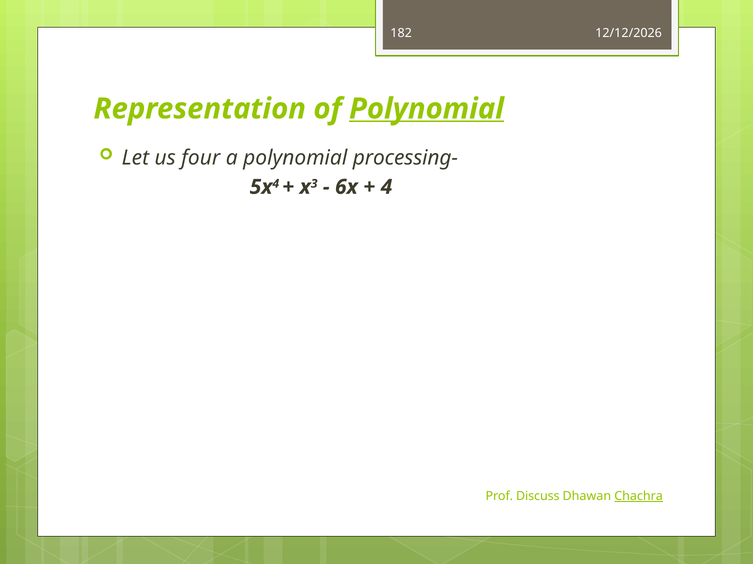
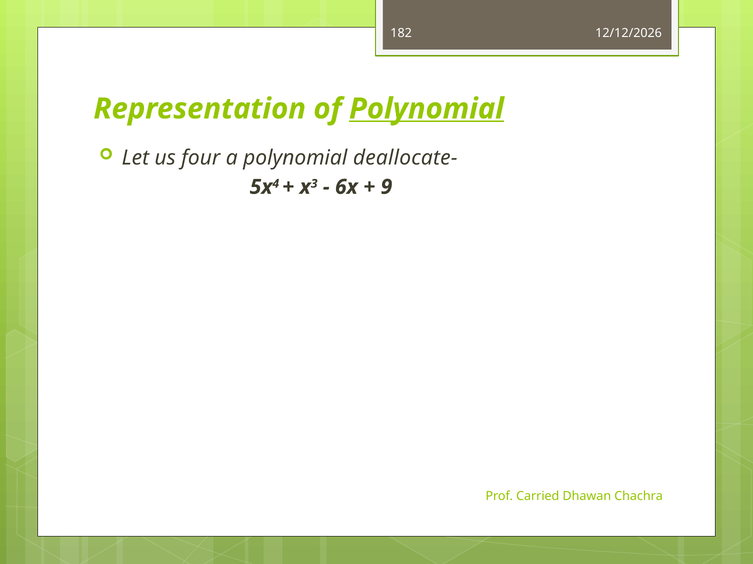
processing-: processing- -> deallocate- (405, 158)
4: 4 -> 9 (386, 187)
Discuss: Discuss -> Carried (538, 497)
Chachra underline: present -> none (639, 497)
